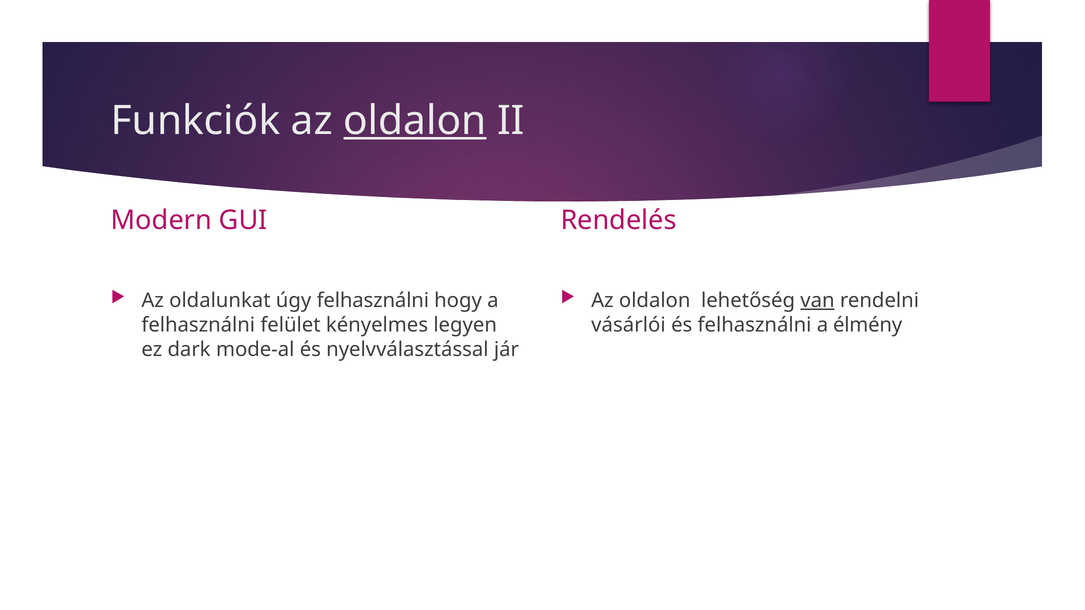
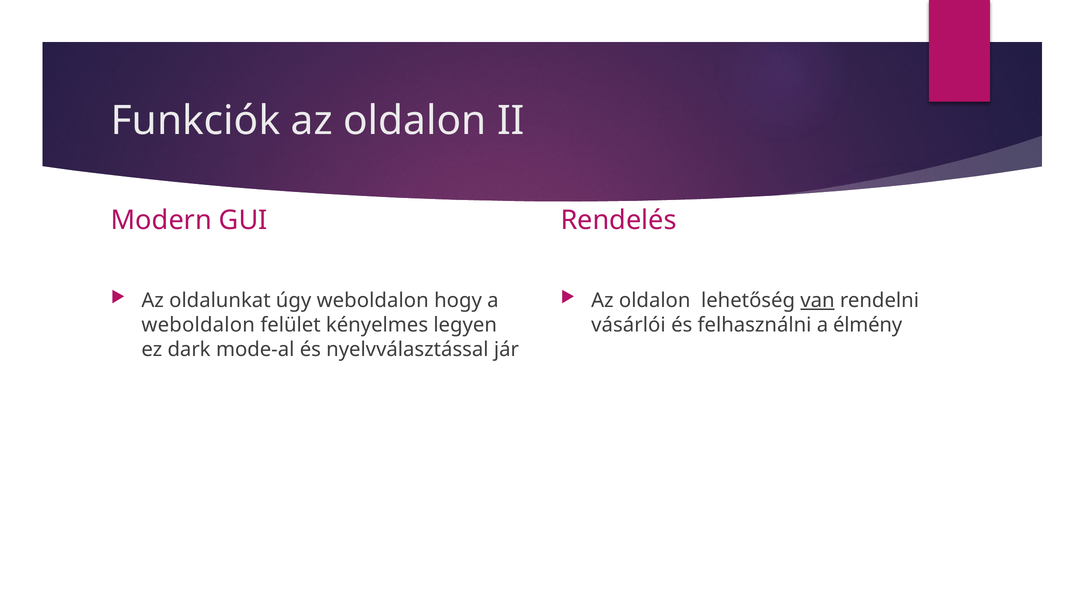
oldalon underline: present -> none (415, 121)
úgy felhasználni: felhasználni -> weboldalon (373, 301)
felhasználni: felhasználni -> weboldalon (198, 325)
